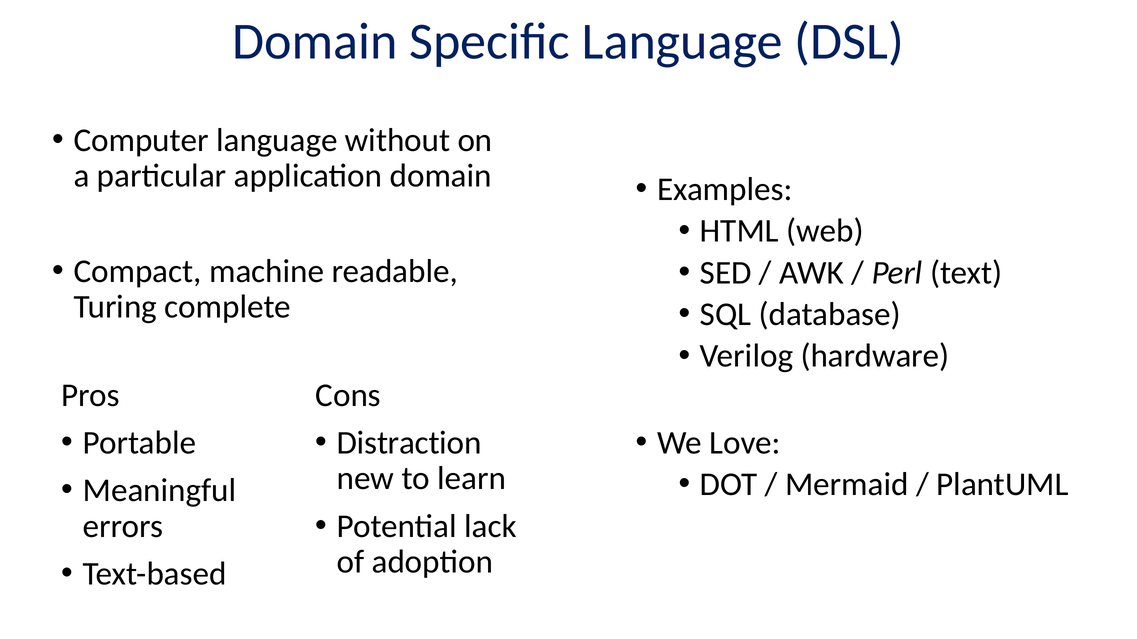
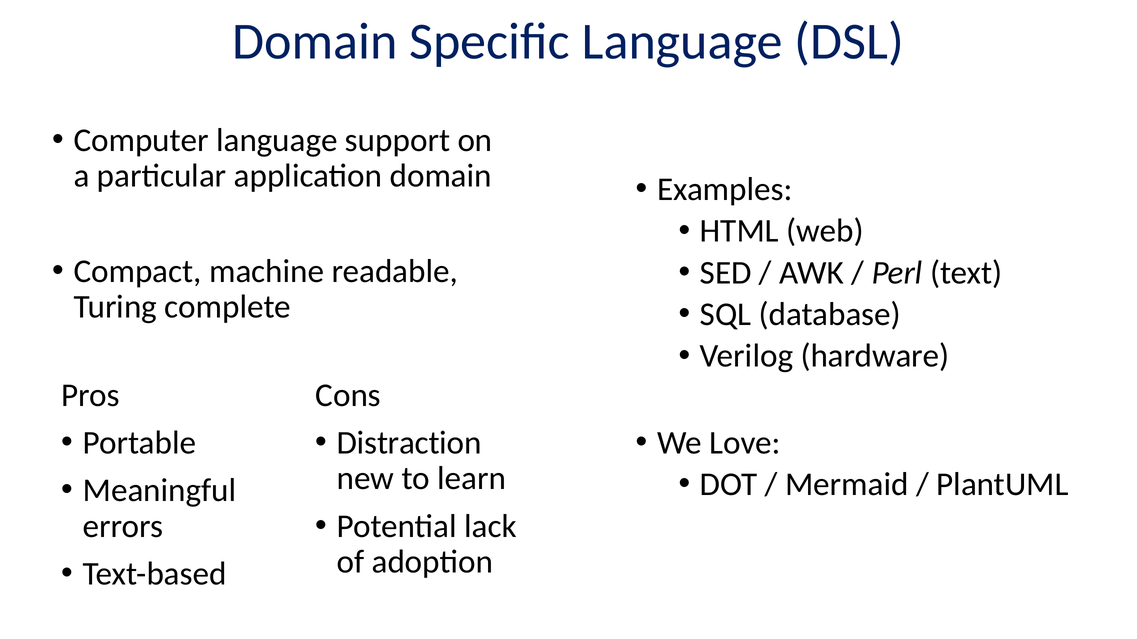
without: without -> support (397, 140)
